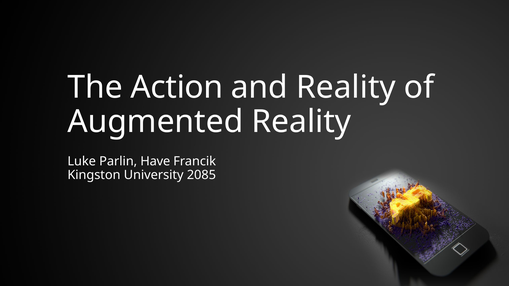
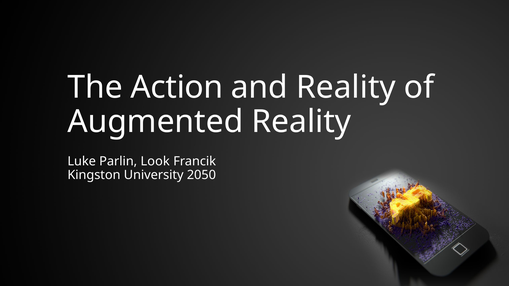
Have: Have -> Look (155, 161)
2085: 2085 -> 2050 (201, 175)
